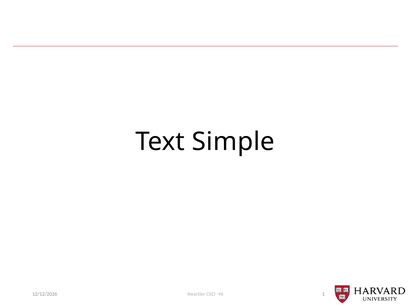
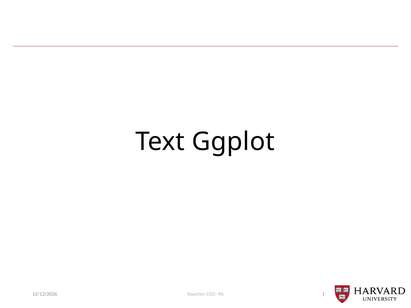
Simple: Simple -> Ggplot (233, 142)
